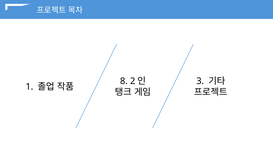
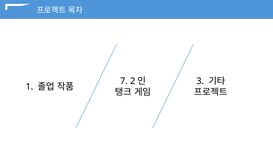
8: 8 -> 7 (124, 81)
